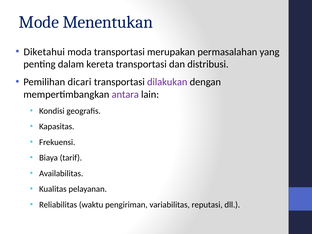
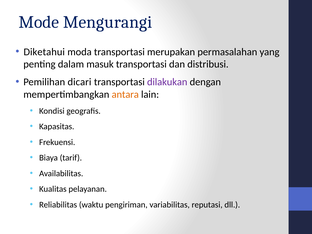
Menentukan: Menentukan -> Mengurangi (108, 22)
kereta: kereta -> masuk (100, 64)
antara colour: purple -> orange (125, 94)
